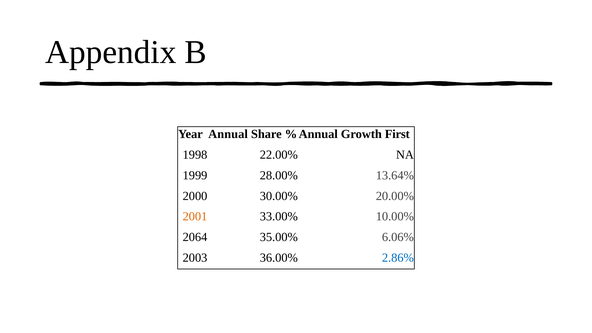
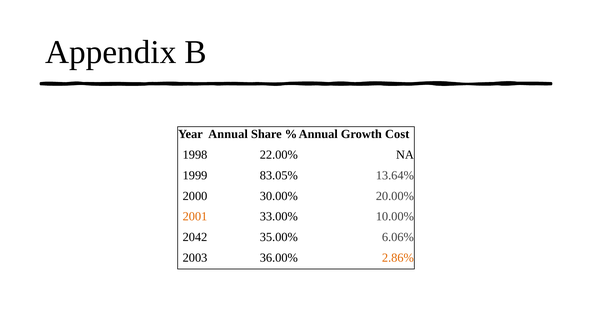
First: First -> Cost (397, 134)
28.00%: 28.00% -> 83.05% (279, 175)
2064: 2064 -> 2042 (195, 237)
2.86% colour: blue -> orange (398, 258)
